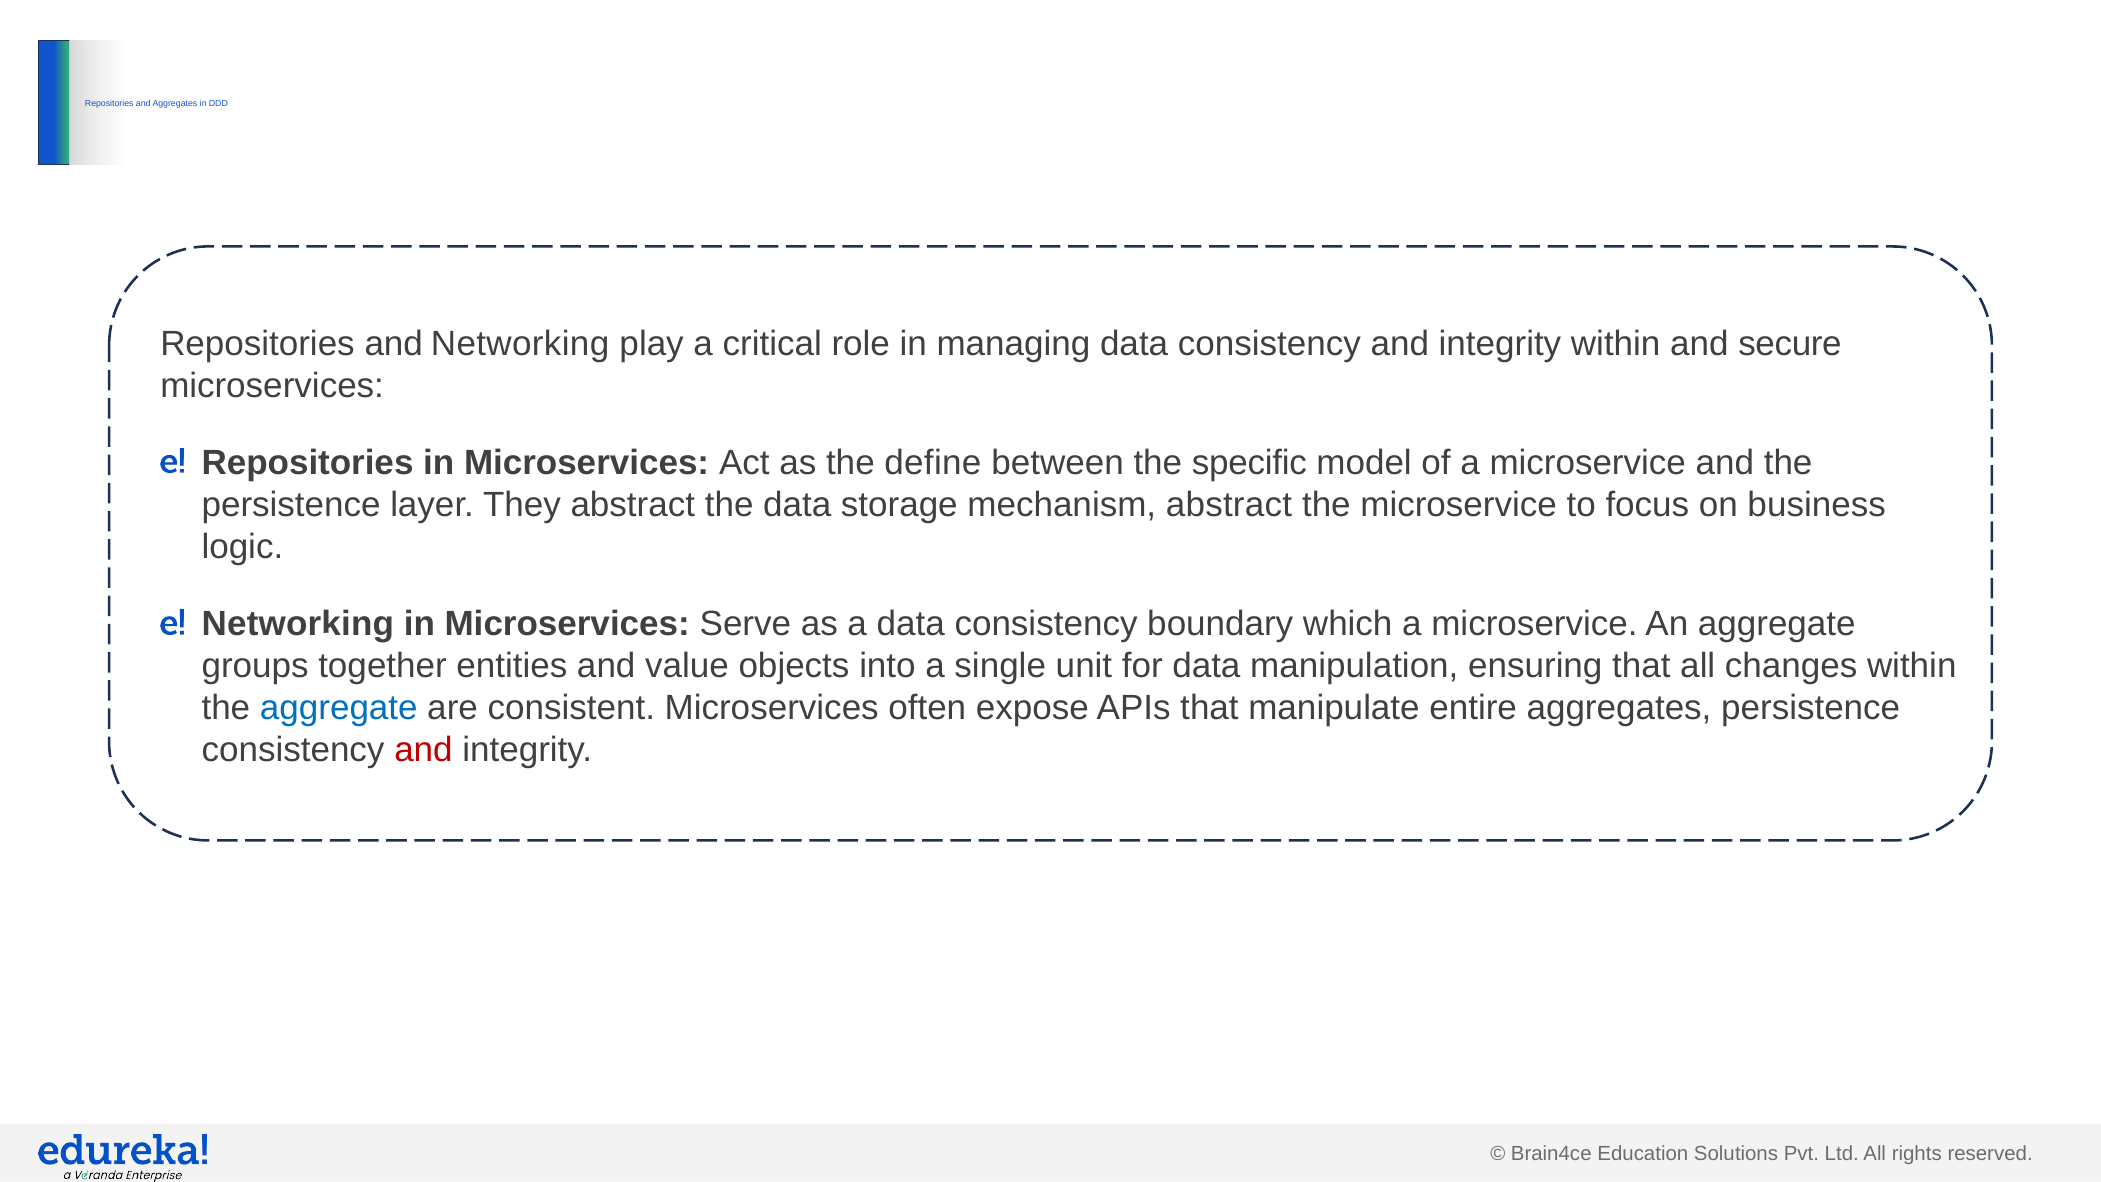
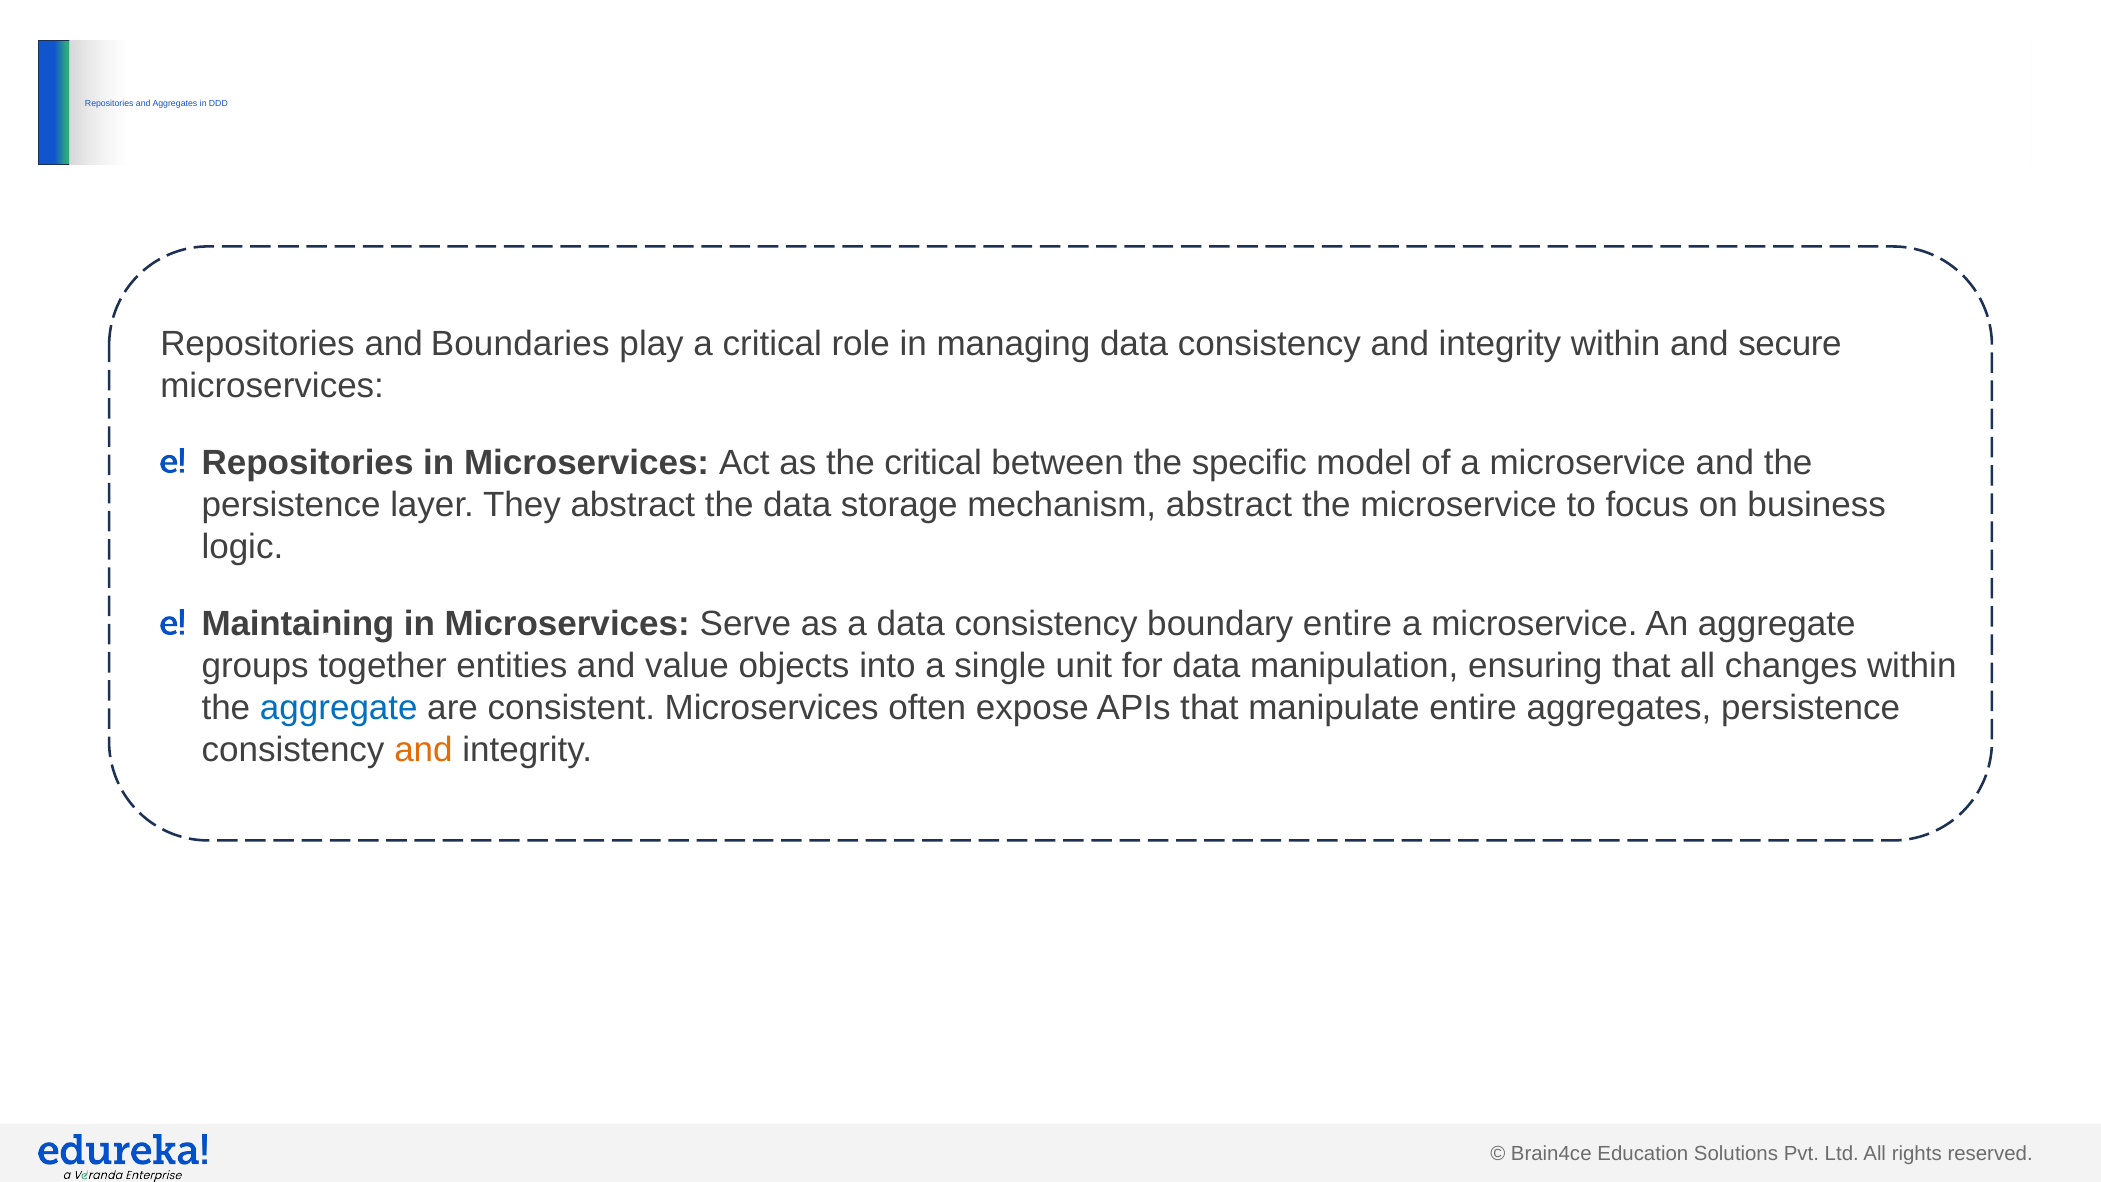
and Networking: Networking -> Boundaries (520, 344)
the define: define -> critical (933, 463)
Networking: Networking -> Maintaining (298, 624)
boundary which: which -> entire (1348, 624)
and colour: red -> orange (423, 750)
